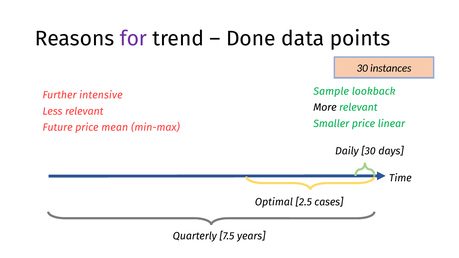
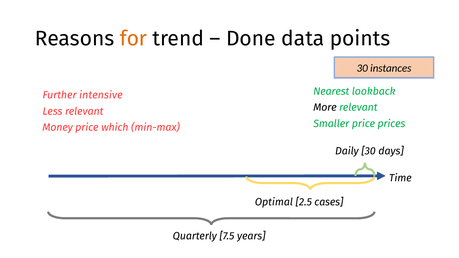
for colour: purple -> orange (133, 39)
Sample: Sample -> Nearest (331, 91)
linear: linear -> prices (391, 124)
Future: Future -> Money (58, 127)
mean: mean -> which (115, 127)
